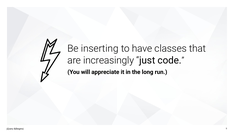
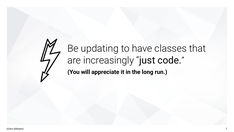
inserting: inserting -> updating (100, 48)
